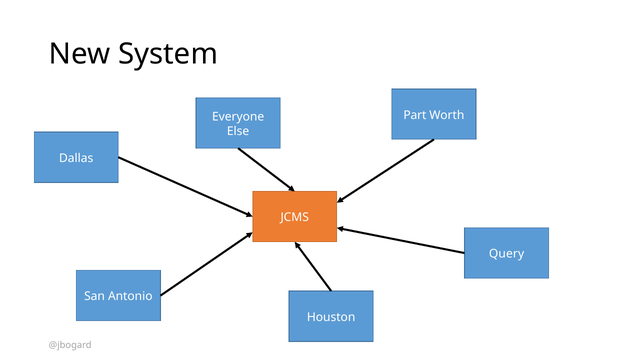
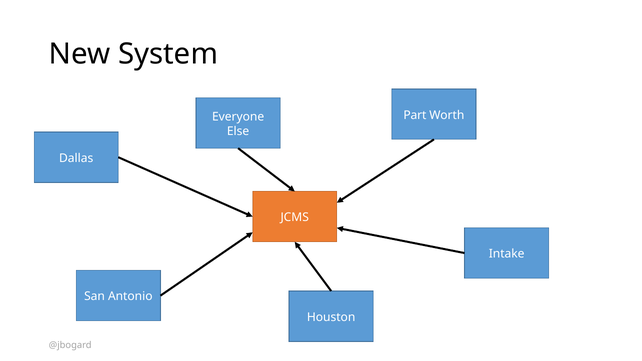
Query: Query -> Intake (507, 254)
